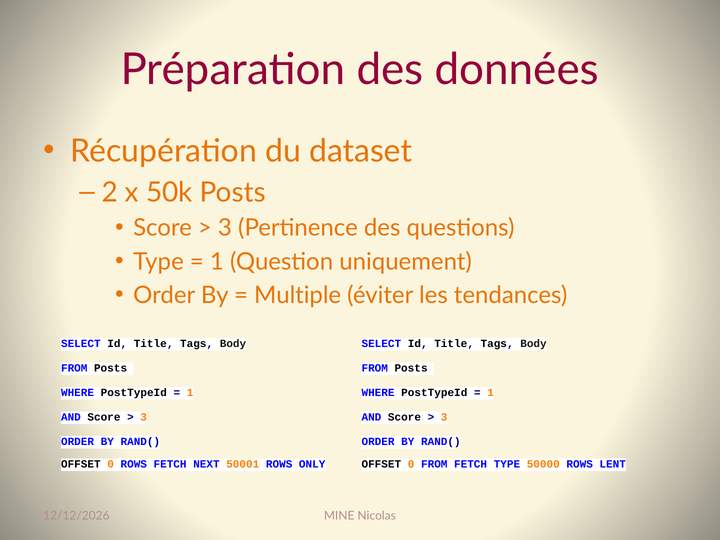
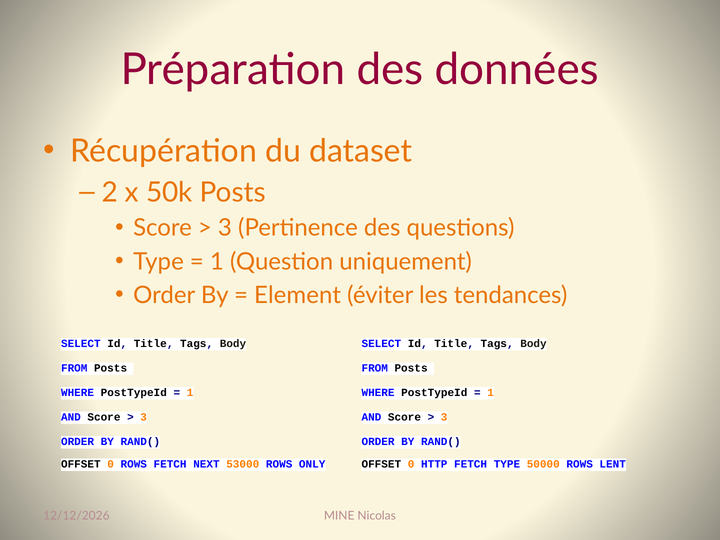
Multiple: Multiple -> Element (298, 295)
50001: 50001 -> 53000 (243, 464)
0 FROM: FROM -> HTTP (434, 464)
